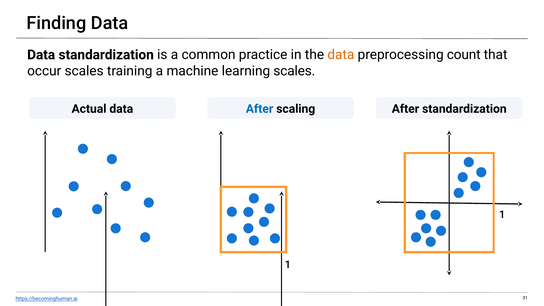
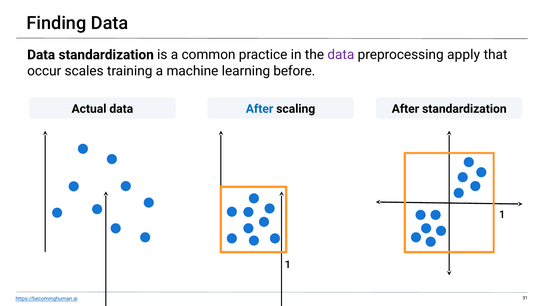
data colour: orange -> purple (341, 55)
count: count -> apply (464, 55)
learning scales: scales -> before (294, 71)
